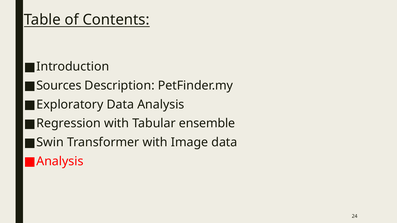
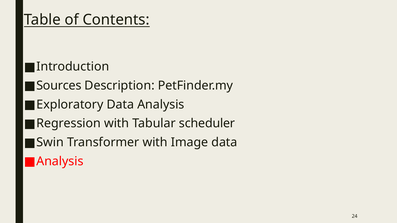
ensemble: ensemble -> scheduler (207, 124)
